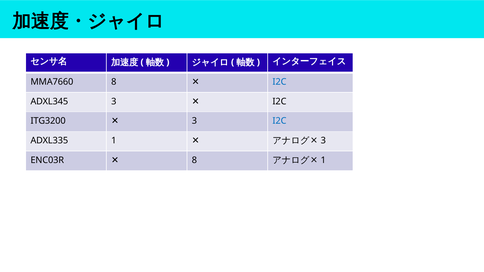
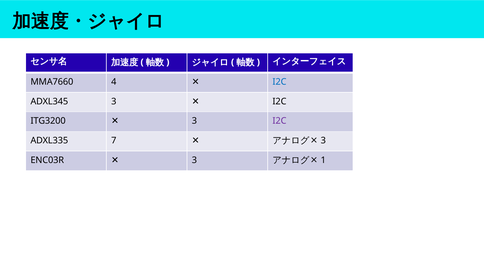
MMA7660 8: 8 -> 4 (114, 82)
I2C colour: blue -> purple (279, 121)
1: 1 -> 7 (114, 141)
8: 8 -> 3 (194, 160)
